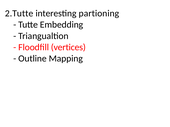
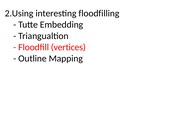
2.Tutte: 2.Tutte -> 2.Using (19, 13)
partioning: partioning -> floodfilling (99, 13)
